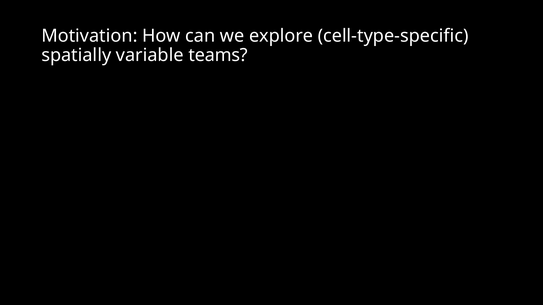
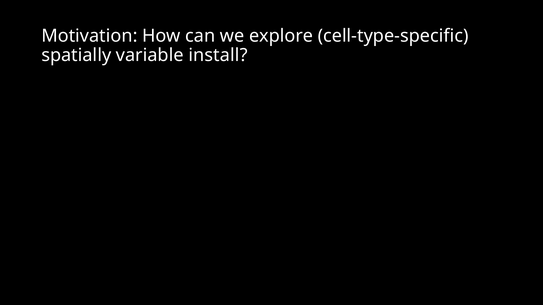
teams: teams -> install (218, 55)
